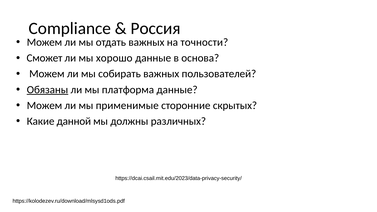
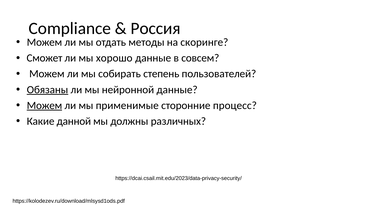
отдать важных: важных -> методы (146, 42)
точности: точности -> скоринге (204, 42)
основа: основа -> совсем (200, 58)
собирать важных: важных -> степень (161, 74)
платформа: платформа -> нейронной (128, 90)
Можем underline: none -> present (44, 106)
скрытых: скрытых -> процесс (235, 106)
